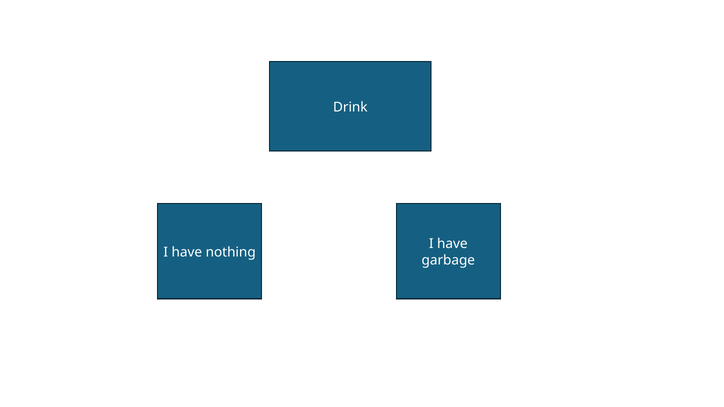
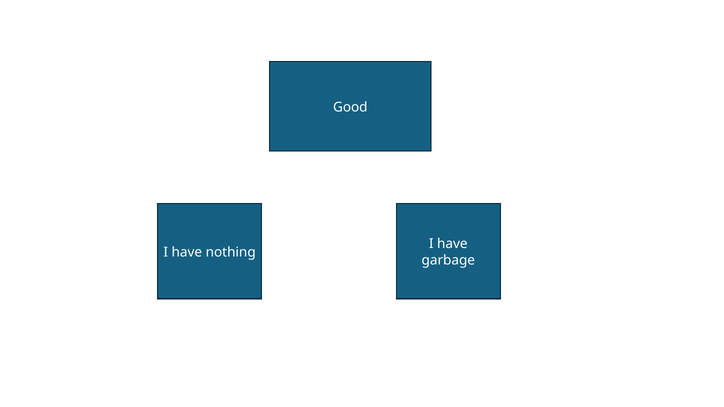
Drink: Drink -> Good (350, 107)
